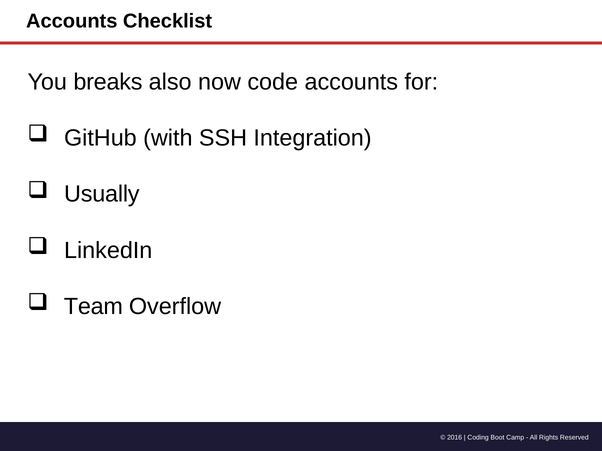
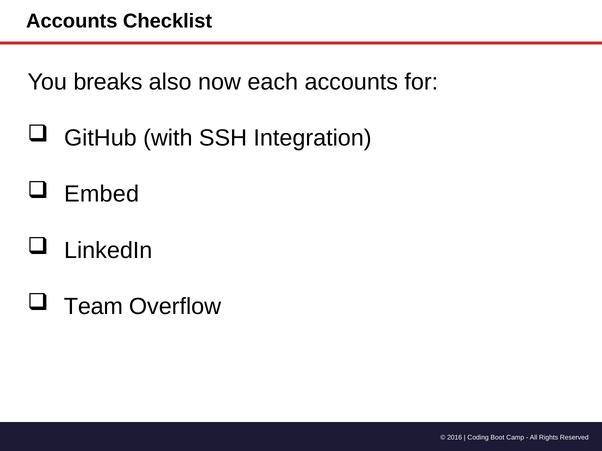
code: code -> each (273, 82)
Usually: Usually -> Embed (102, 194)
